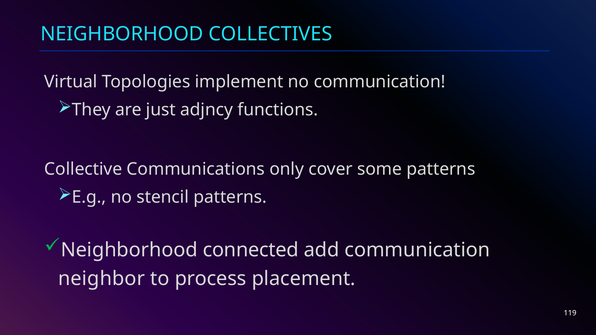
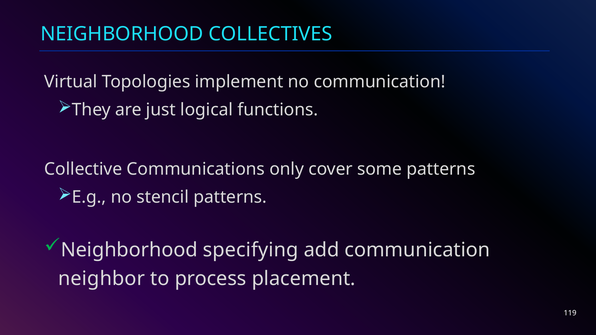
adjncy: adjncy -> logical (207, 110)
connected: connected -> specifying (251, 250)
